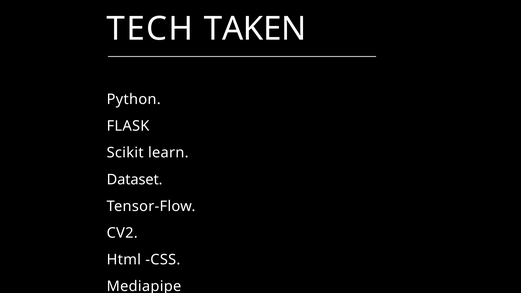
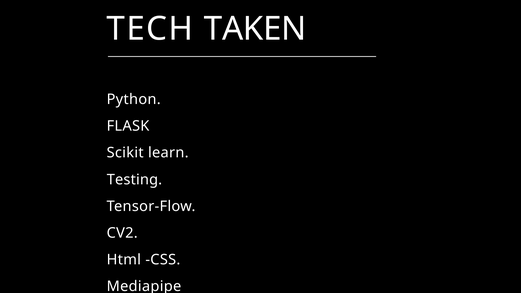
Dataset: Dataset -> Testing (134, 180)
